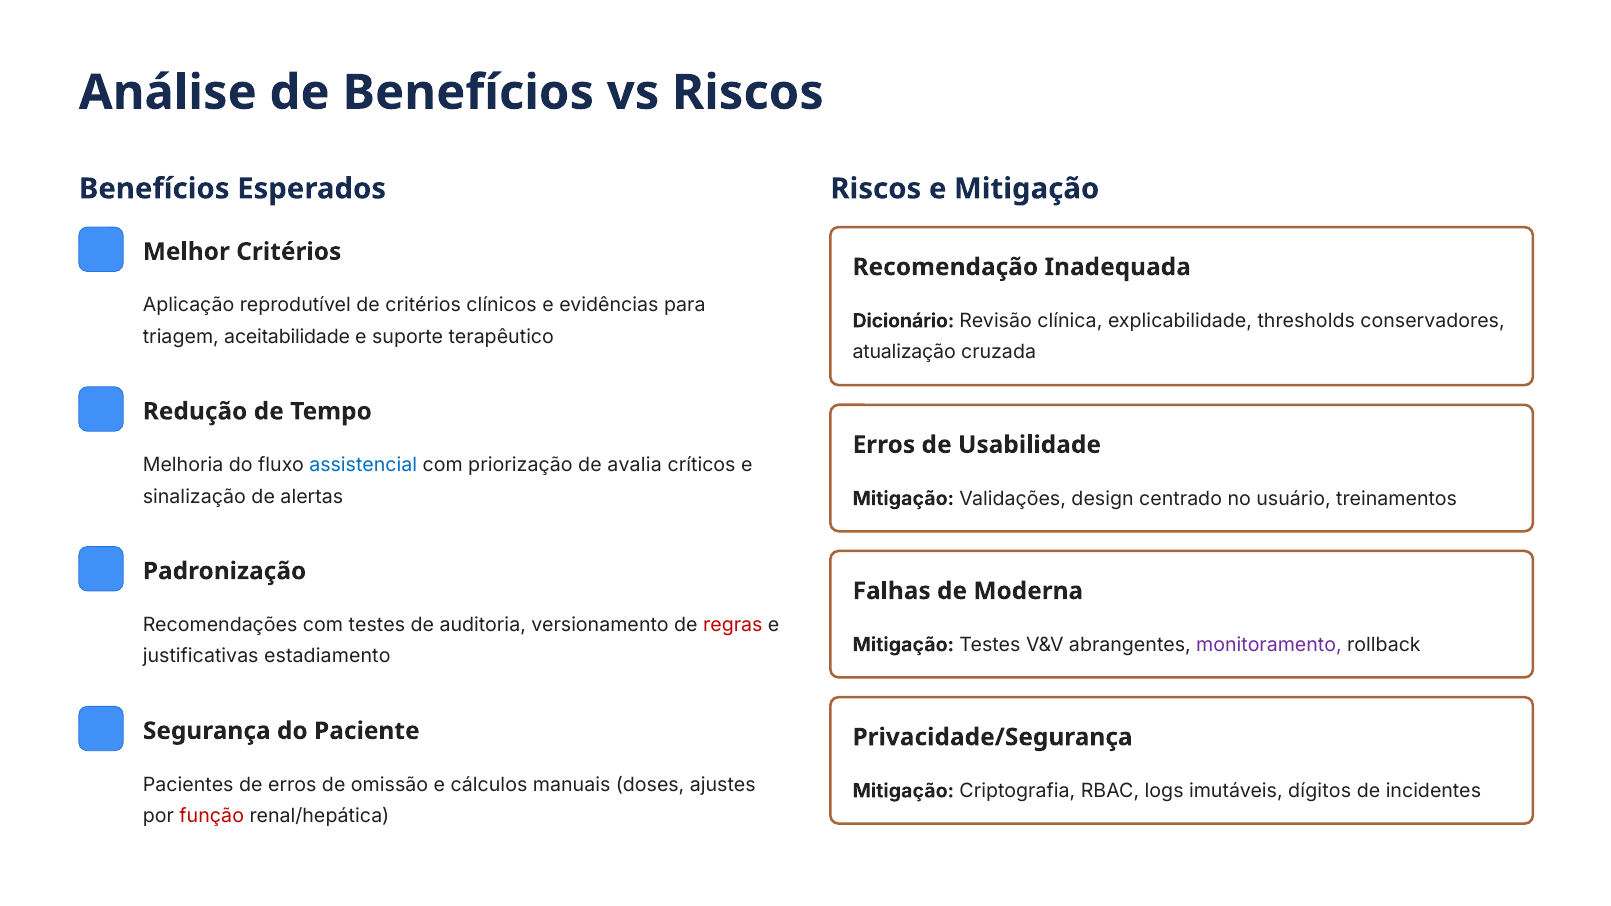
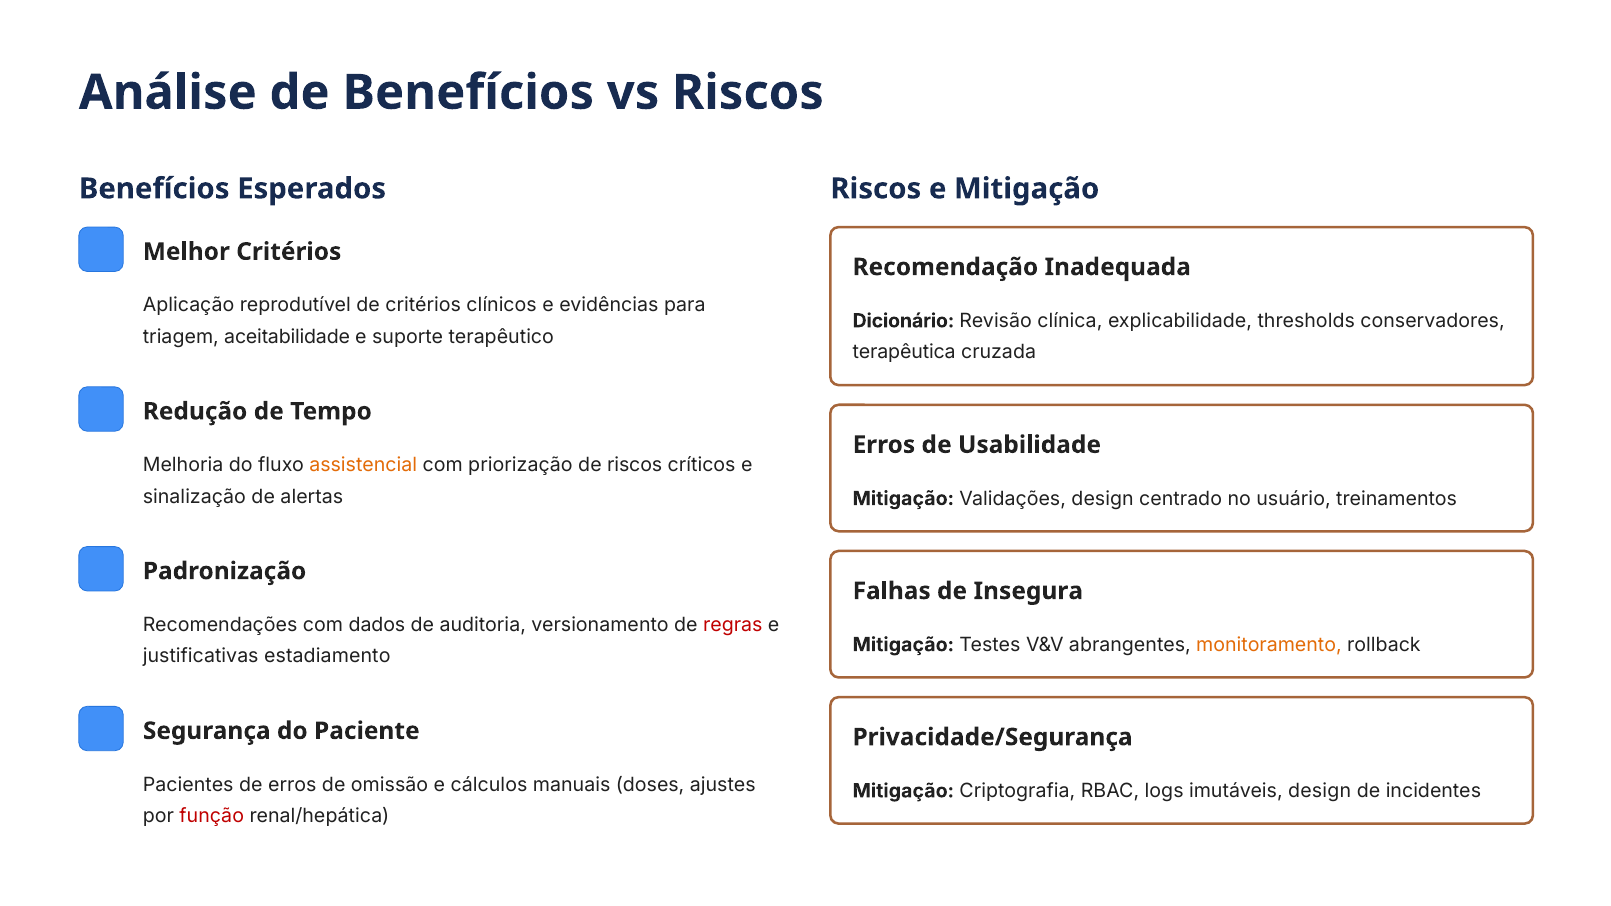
atualização: atualização -> terapêutica (904, 352)
assistencial colour: blue -> orange (363, 465)
de avalia: avalia -> riscos (635, 465)
Moderna: Moderna -> Insegura (1028, 591)
com testes: testes -> dados (377, 625)
monitoramento colour: purple -> orange (1269, 645)
imutáveis dígitos: dígitos -> design (1320, 791)
